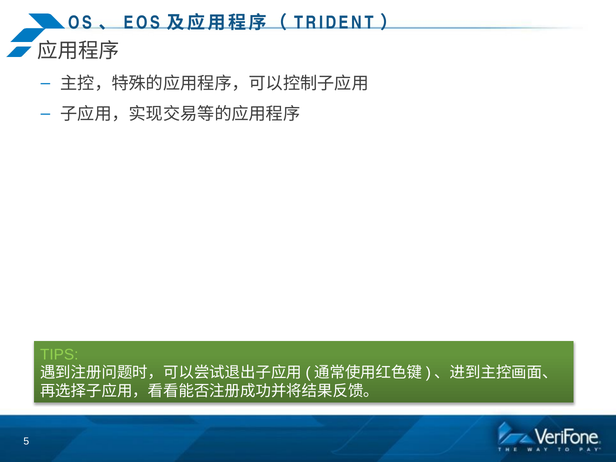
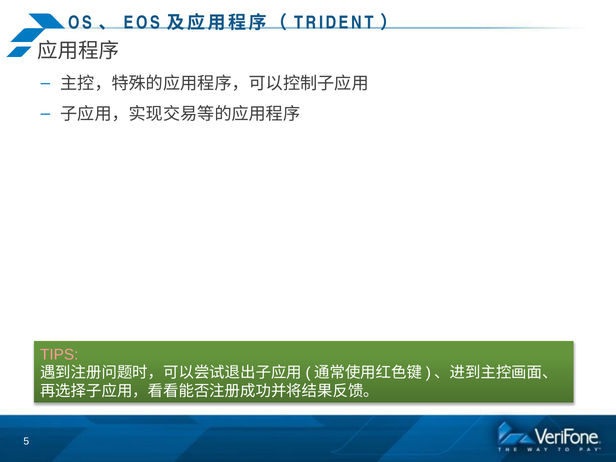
TIPS colour: light green -> pink (59, 354)
